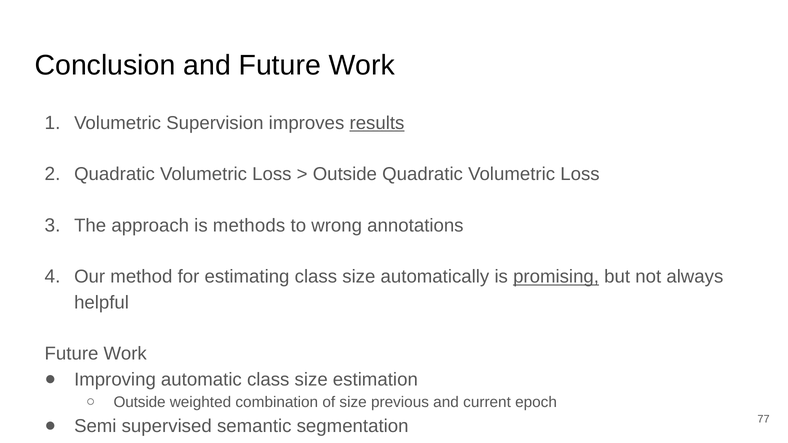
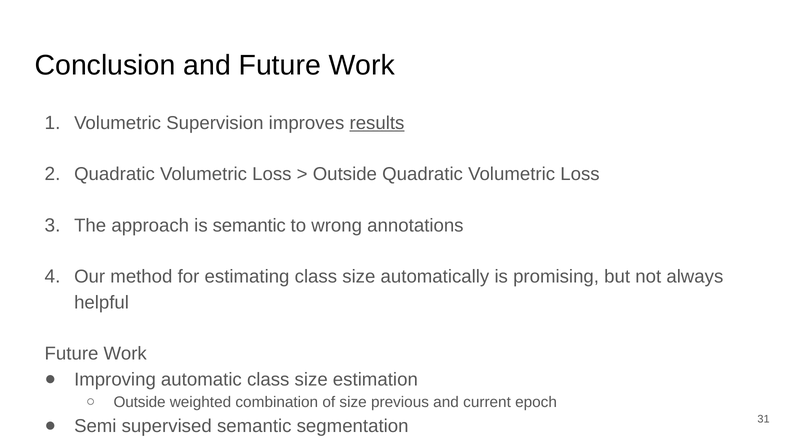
is methods: methods -> semantic (249, 226)
promising underline: present -> none (556, 277)
77: 77 -> 31 (764, 420)
